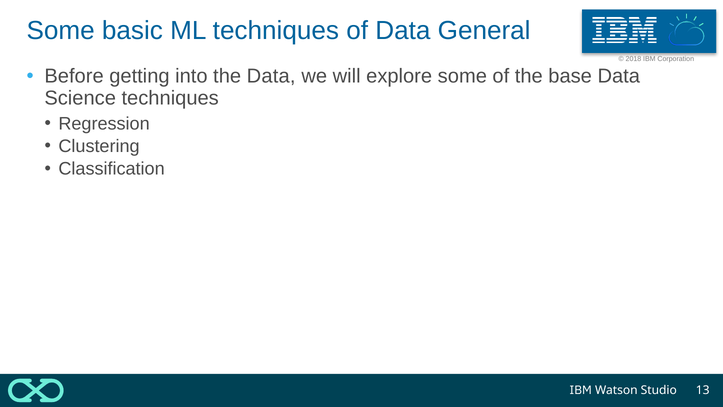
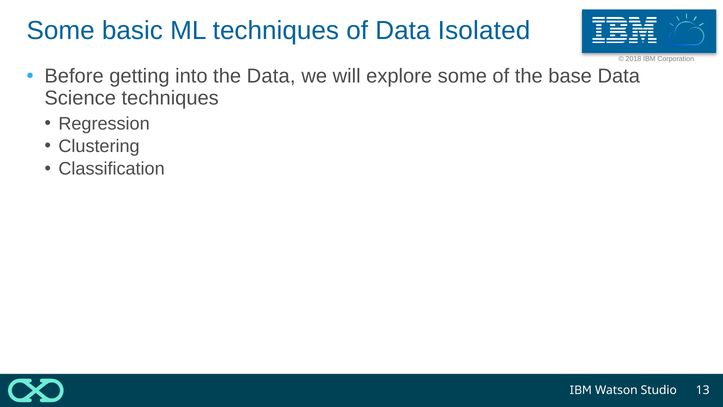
General: General -> Isolated (484, 31)
